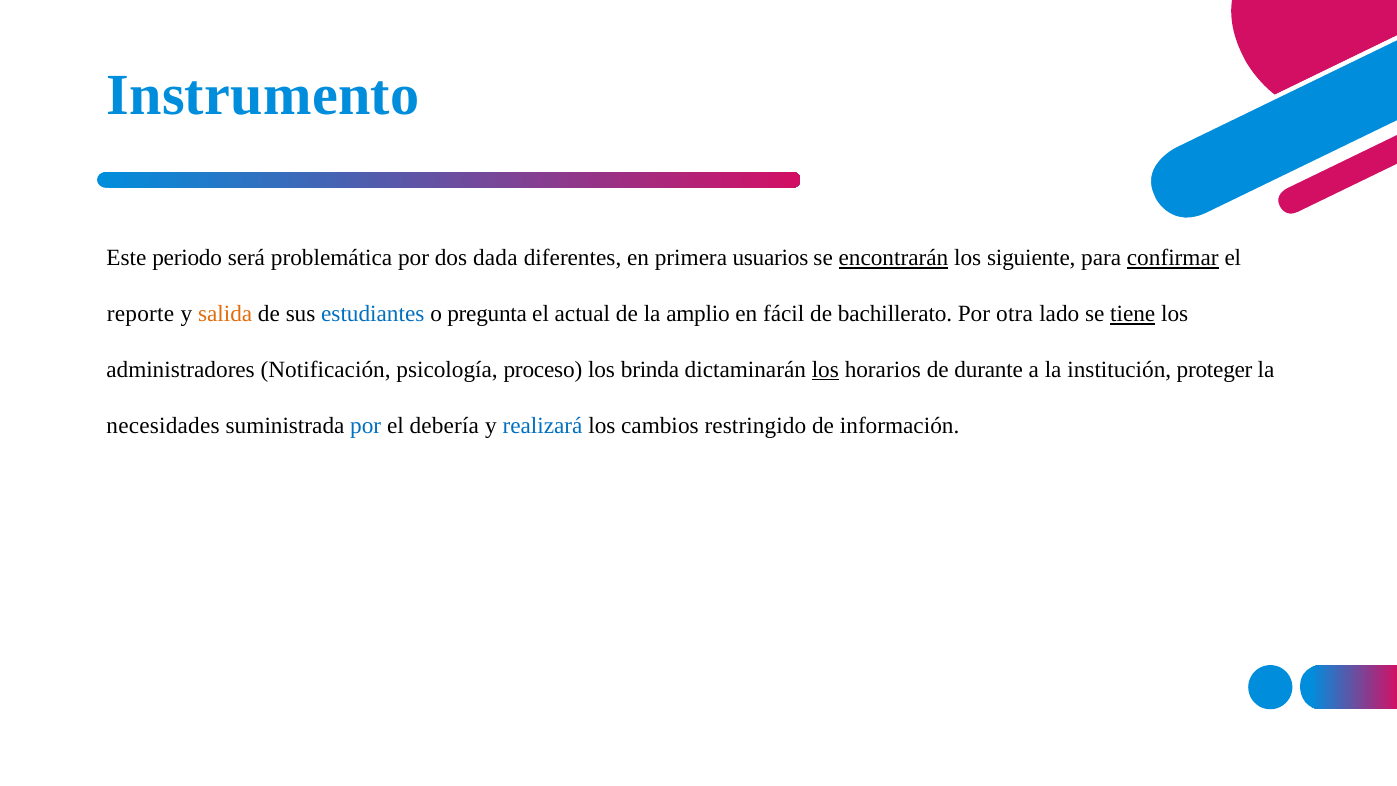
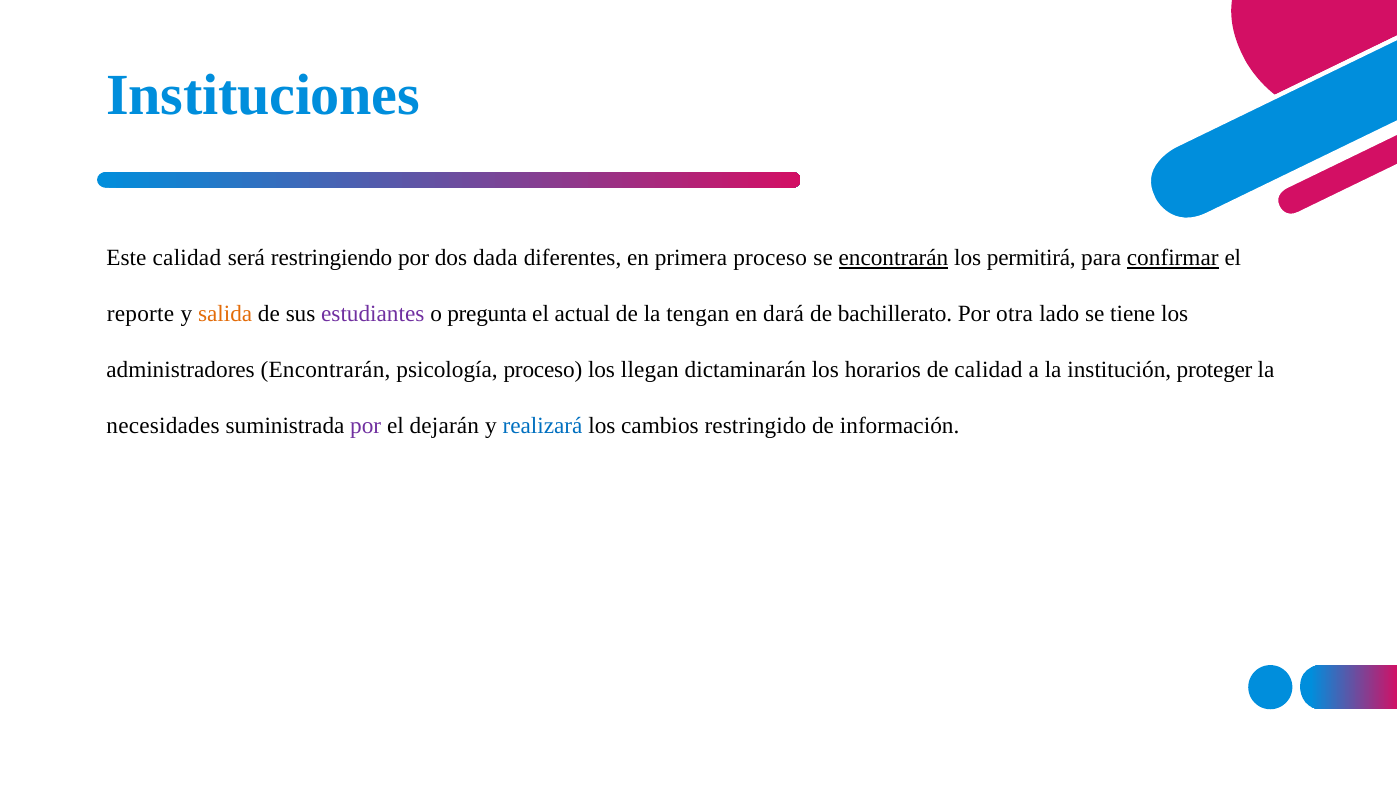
Instrumento: Instrumento -> Instituciones (263, 96)
Este periodo: periodo -> calidad (187, 258)
problemática: problemática -> restringiendo (332, 258)
primera usuarios: usuarios -> proceso (770, 258)
siguiente: siguiente -> permitirá (1031, 258)
estudiantes colour: blue -> purple (373, 314)
amplio: amplio -> tengan (698, 314)
fácil: fácil -> dará (784, 314)
tiene underline: present -> none (1133, 314)
administradores Notificación: Notificación -> Encontrarán (325, 370)
brinda: brinda -> llegan (650, 370)
los underline: present -> none (825, 370)
de durante: durante -> calidad (989, 370)
por colour: blue -> purple (366, 426)
debería: debería -> dejarán (444, 426)
